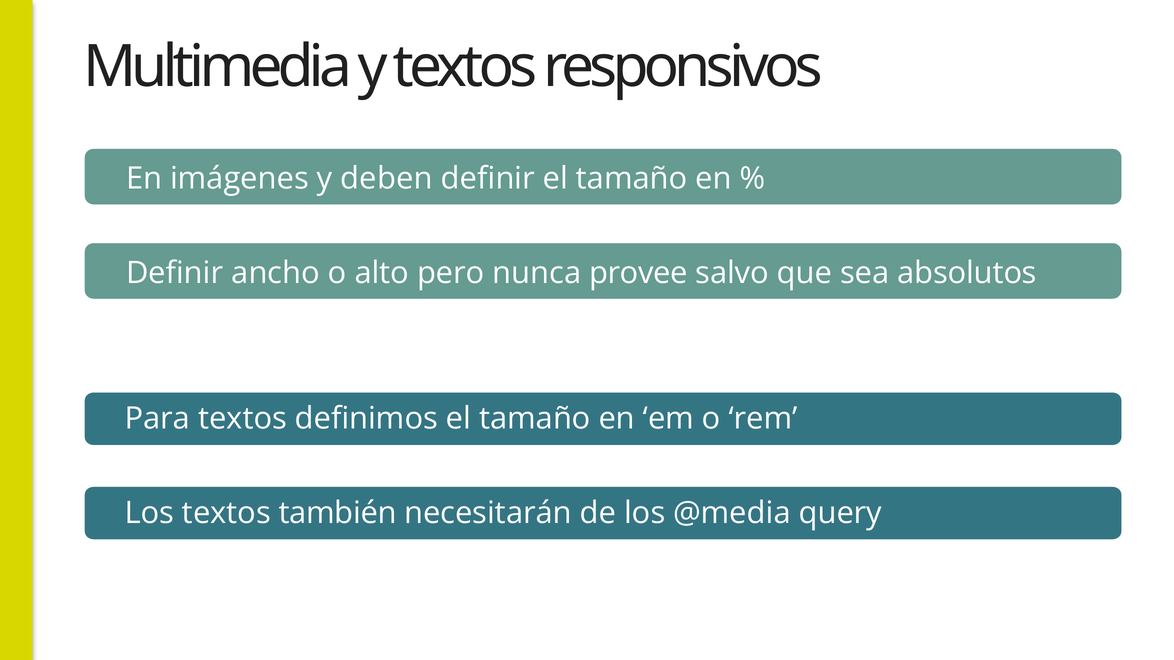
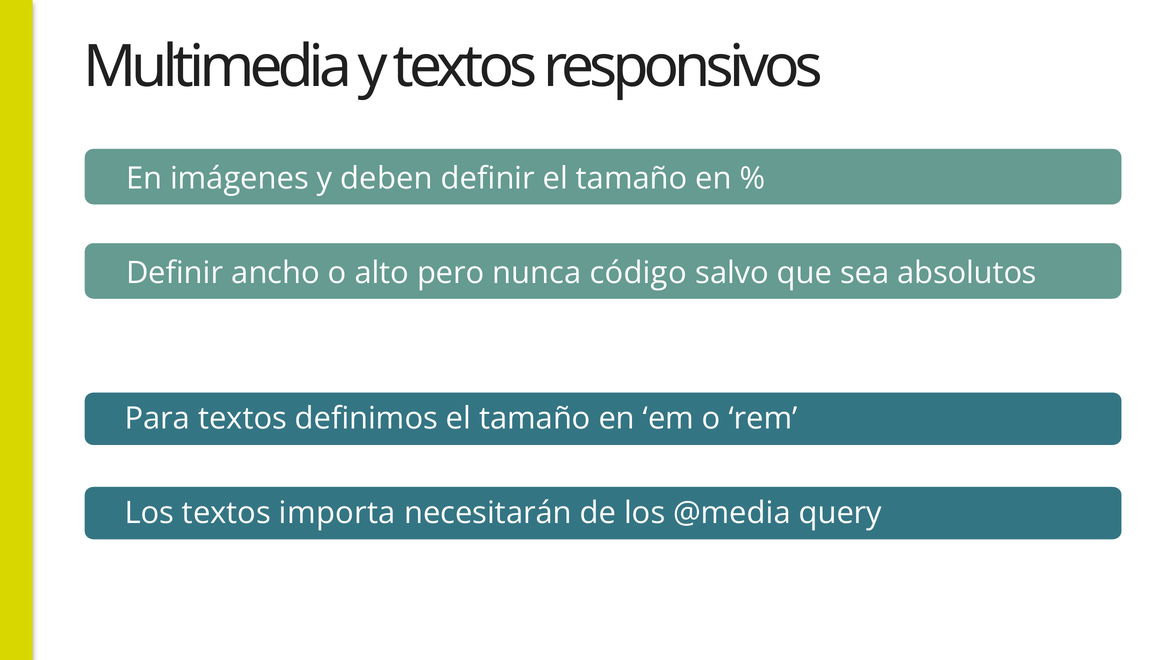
provee: provee -> código (638, 273)
también: también -> importa (337, 513)
